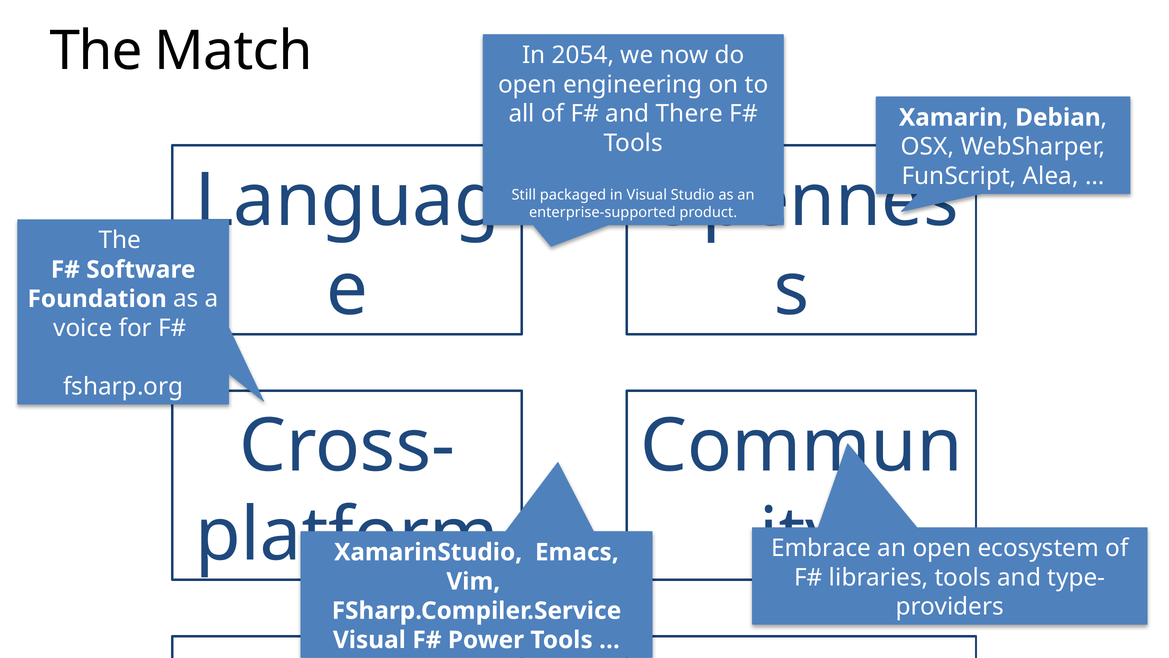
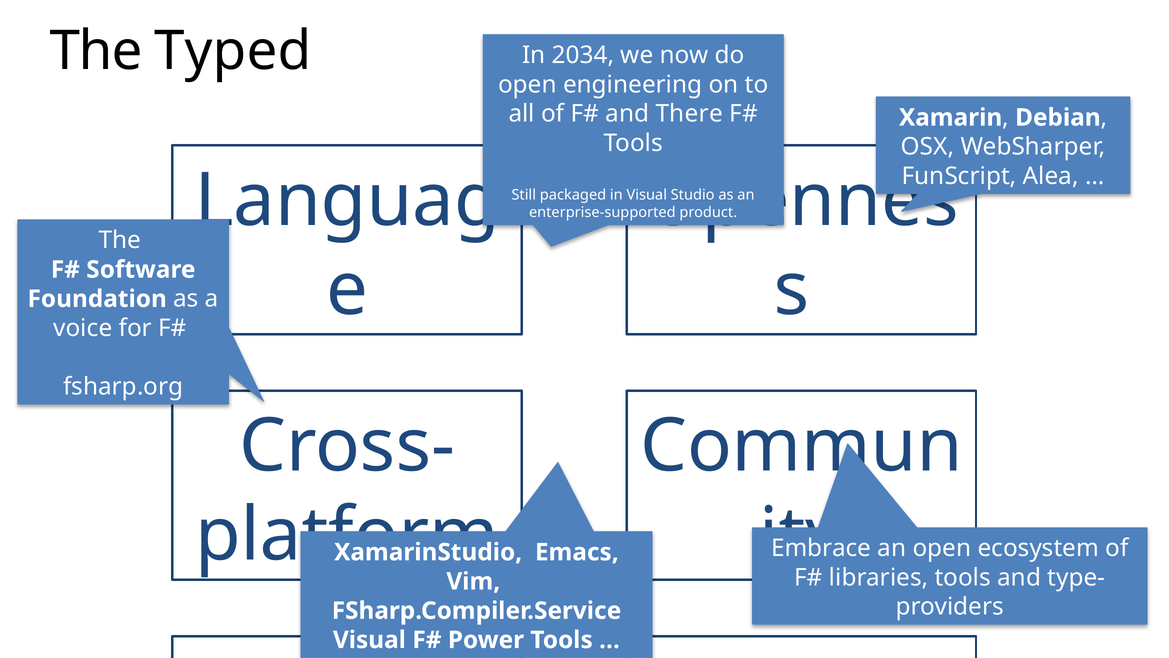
Match: Match -> Typed (233, 51)
2054: 2054 -> 2034 (583, 55)
